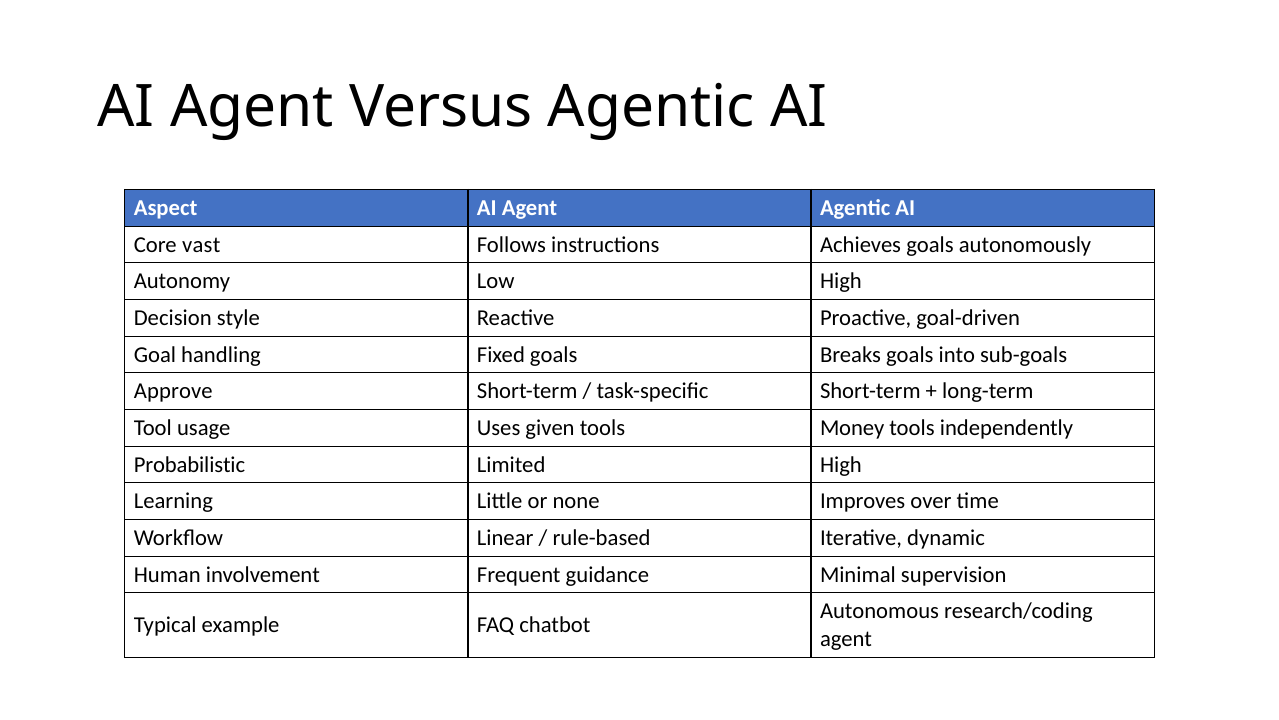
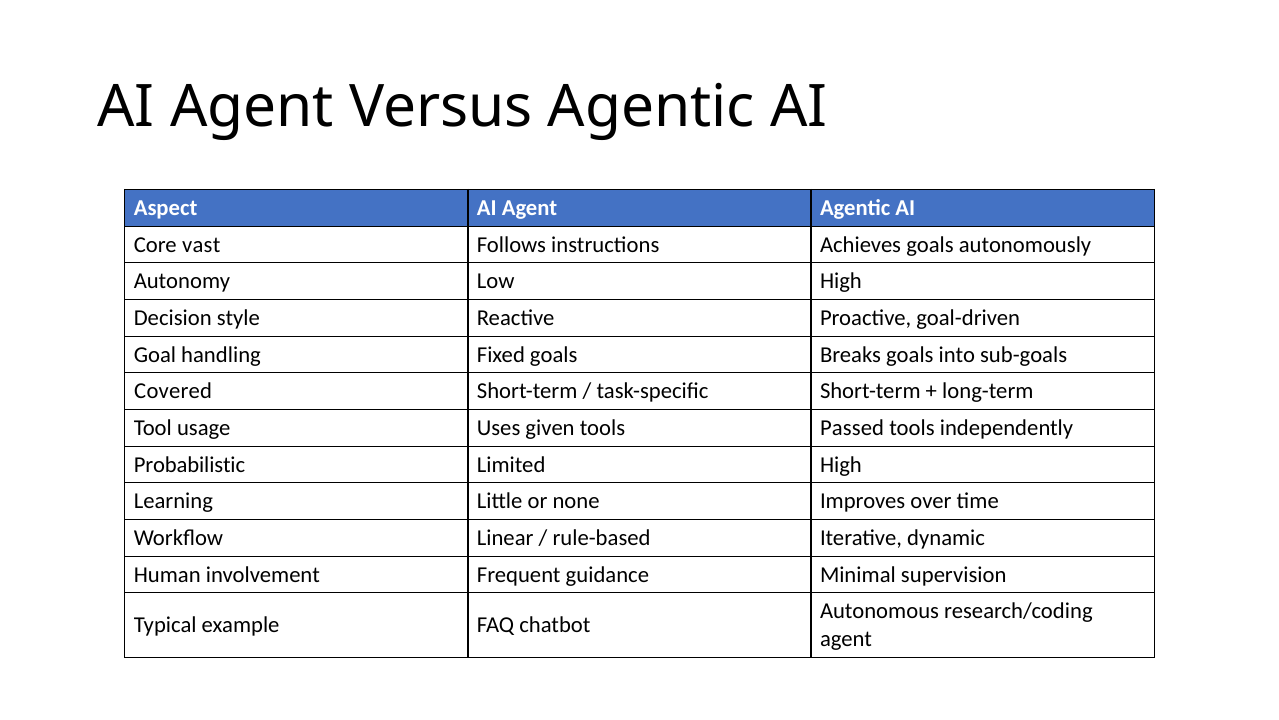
Approve: Approve -> Covered (173, 391)
Money: Money -> Passed (852, 428)
